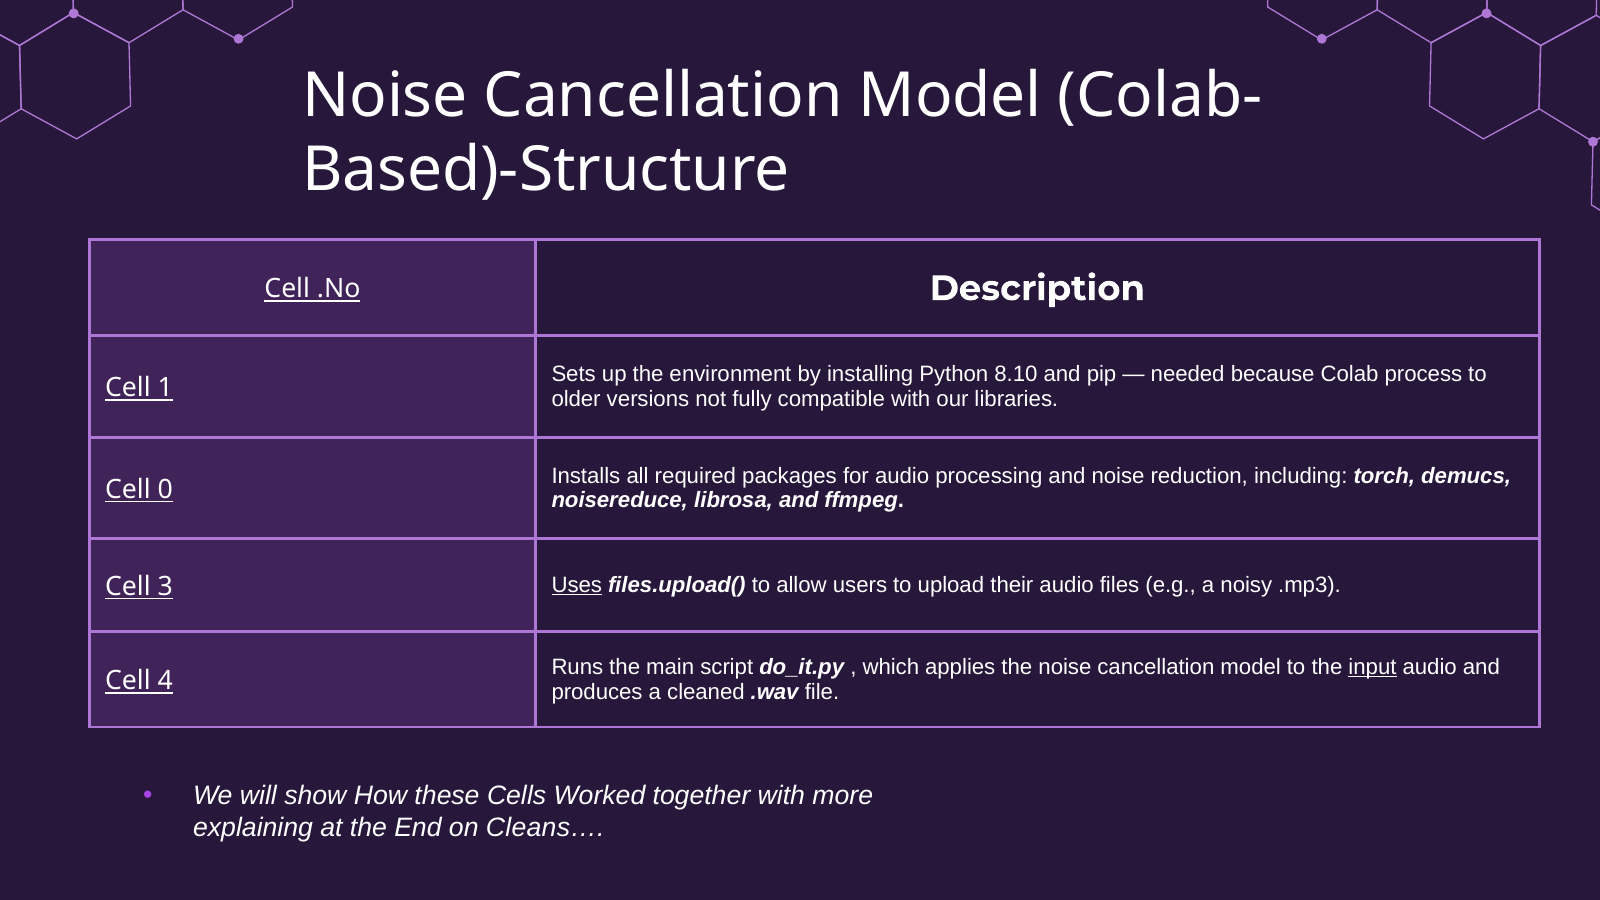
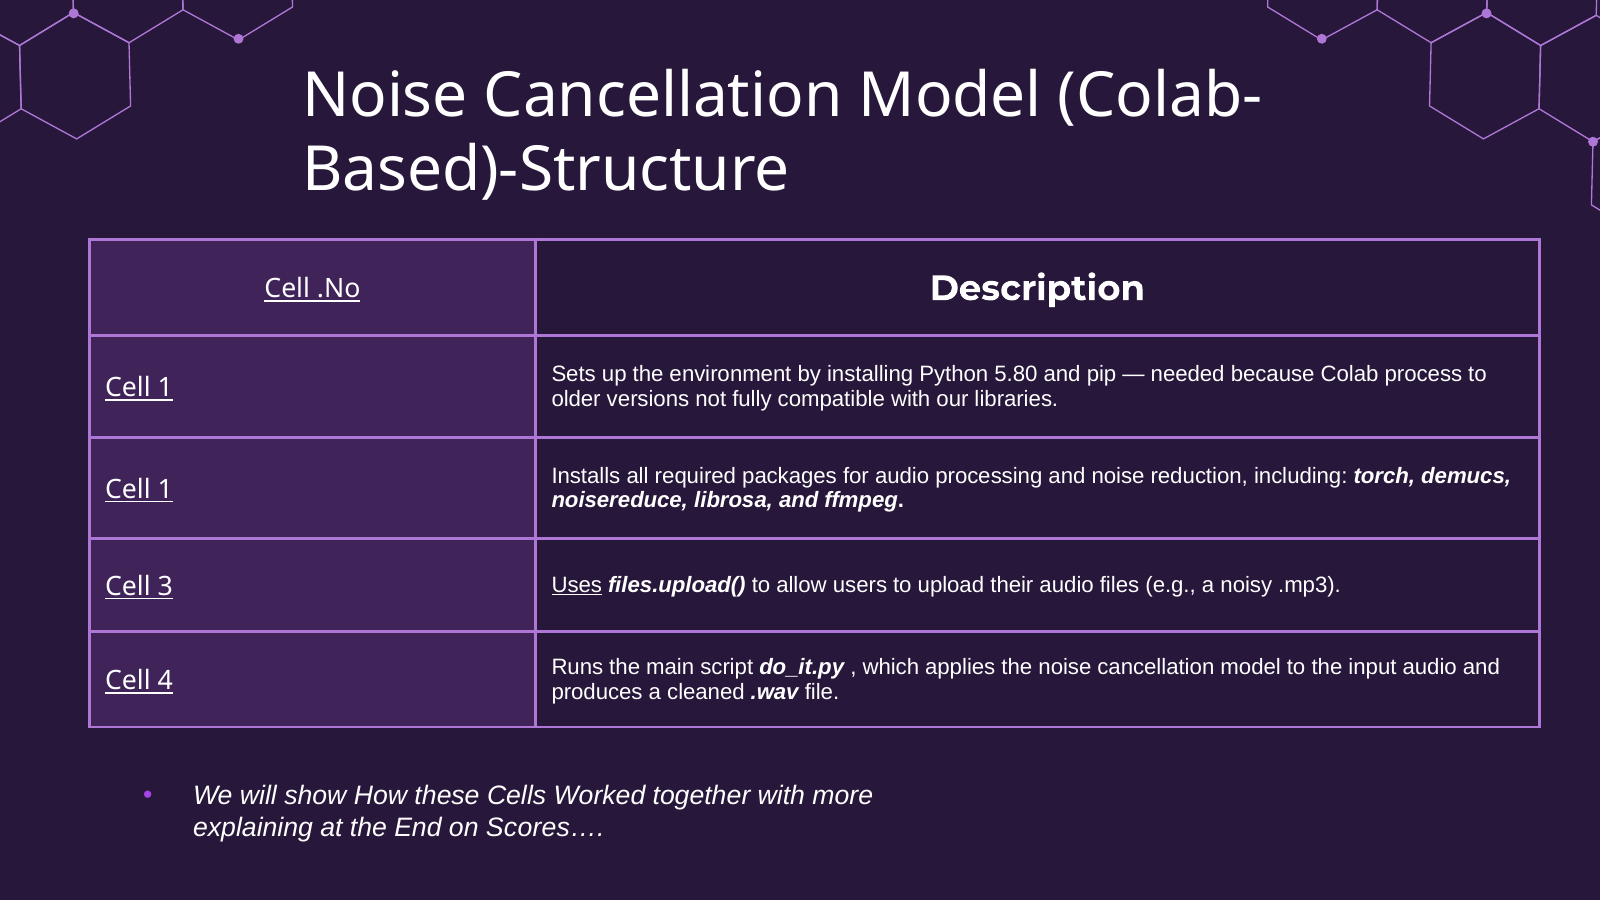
8.10: 8.10 -> 5.80 (1016, 374)
0: 0 -> 1 (165, 489)
input underline: present -> none (1373, 667)
Cleans…: Cleans… -> Scores… (545, 828)
